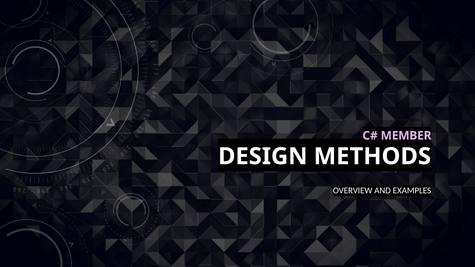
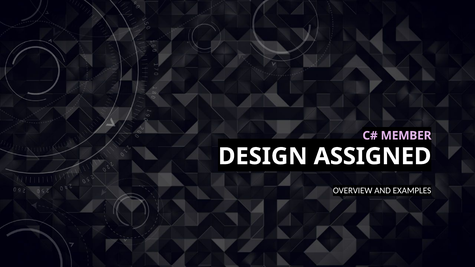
METHODS: METHODS -> ASSIGNED (373, 156)
